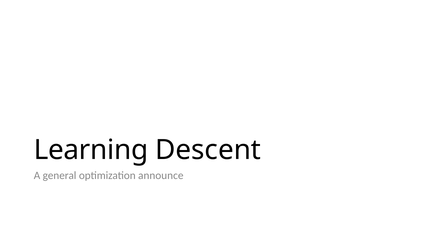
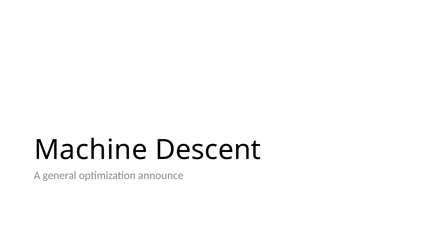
Learning: Learning -> Machine (91, 150)
